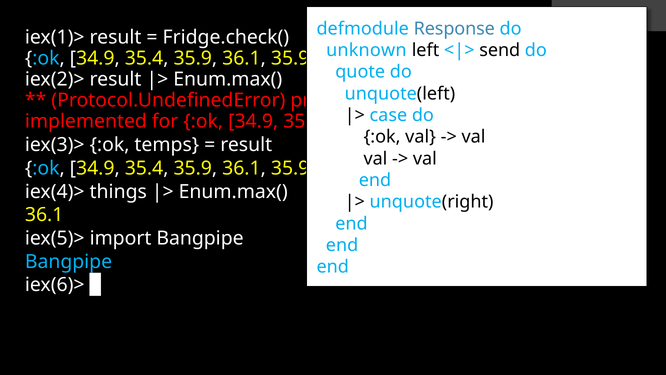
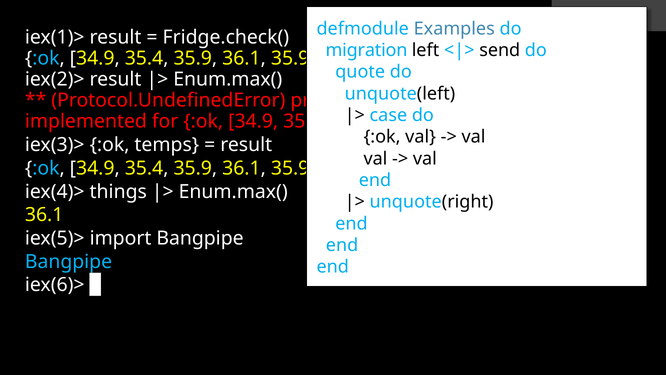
Response: Response -> Examples (454, 29)
unknown: unknown -> migration (367, 50)
